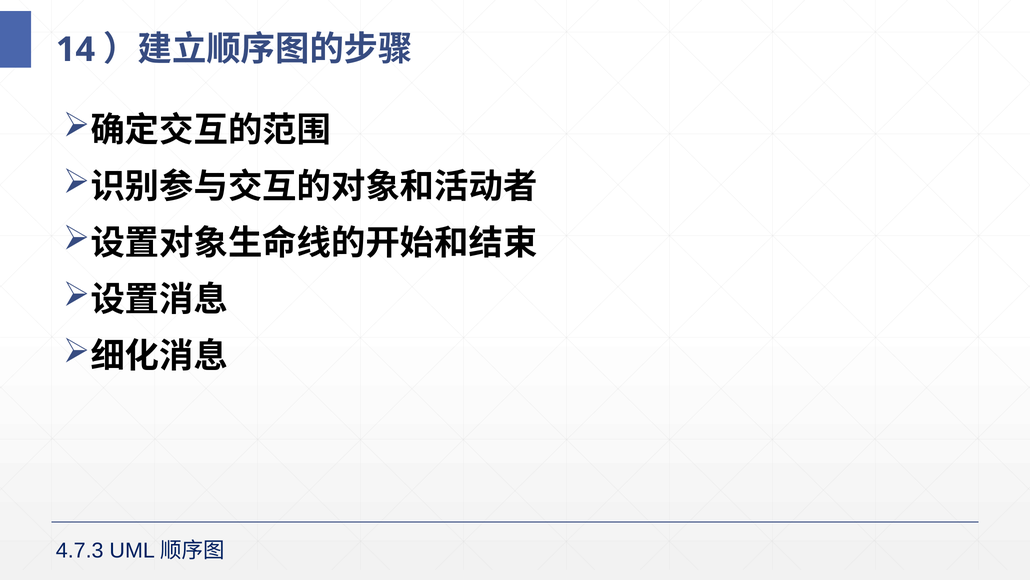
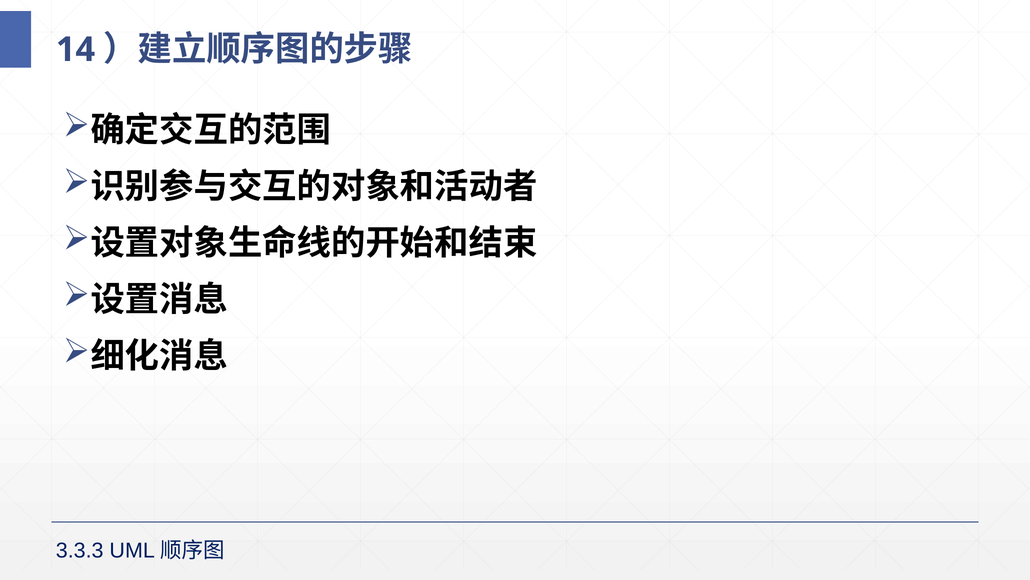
4.7.3: 4.7.3 -> 3.3.3 (80, 550)
